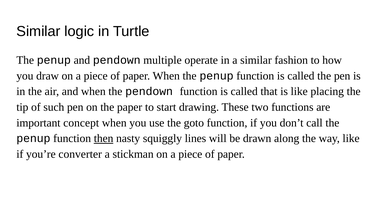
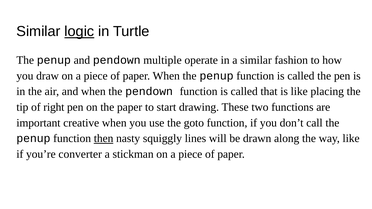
logic underline: none -> present (79, 32)
such: such -> right (54, 107)
concept: concept -> creative (81, 123)
